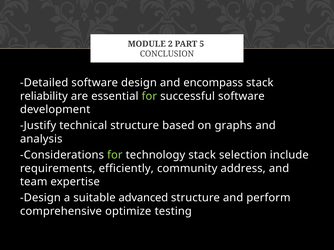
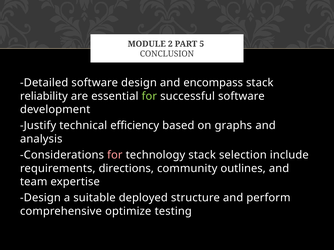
technical structure: structure -> efficiency (135, 126)
for colour: light green -> pink (115, 155)
efficiently: efficiently -> directions (126, 169)
address: address -> outlines (243, 169)
advanced: advanced -> deployed (143, 198)
